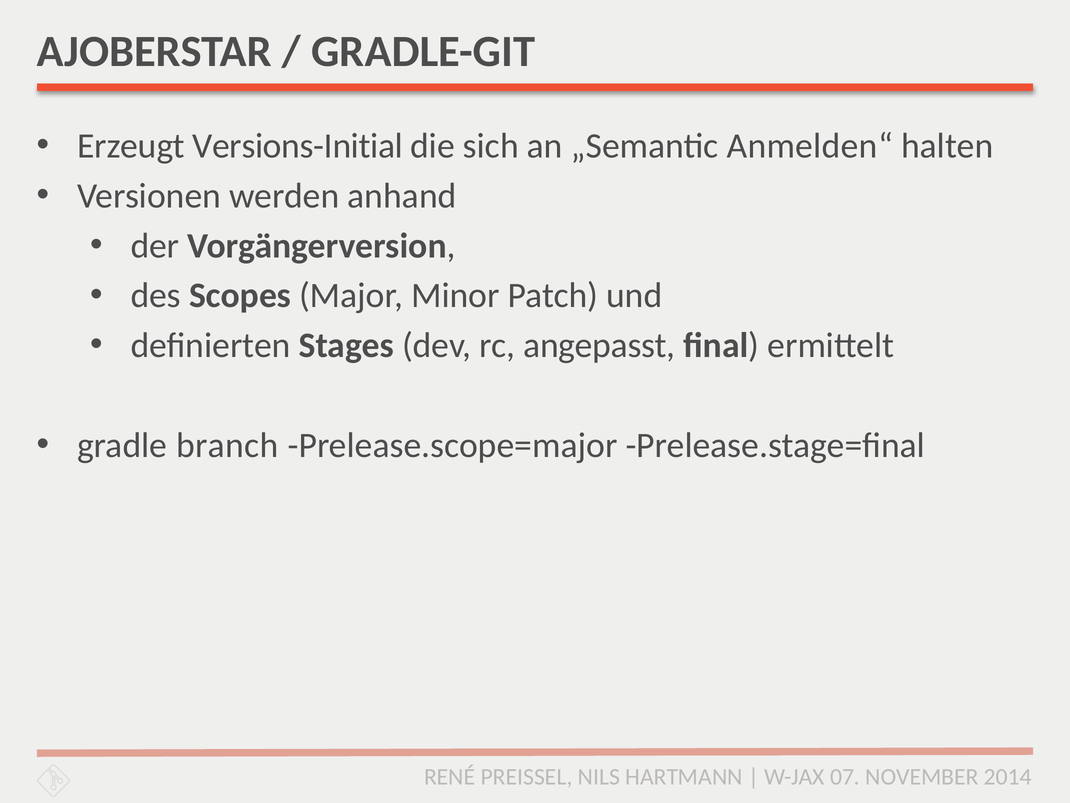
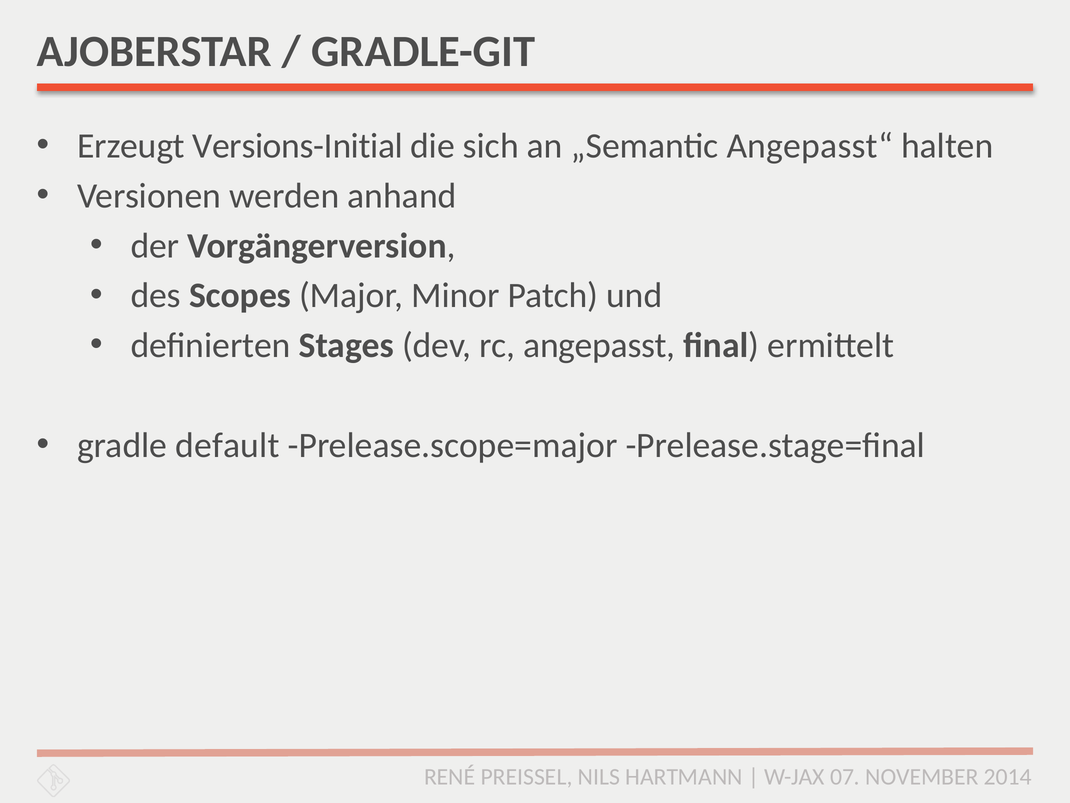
Anmelden“: Anmelden“ -> Angepasst“ (810, 146)
branch: branch -> default (227, 445)
